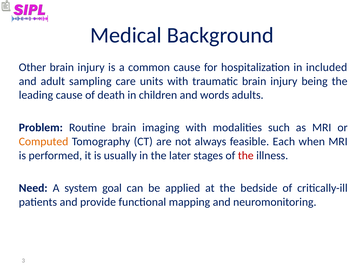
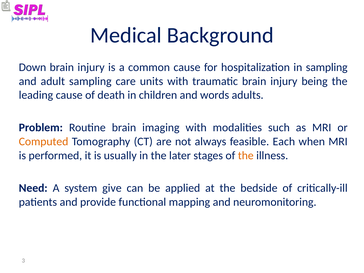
Other: Other -> Down (32, 67)
in included: included -> sampling (327, 67)
the colour: red -> orange (246, 156)
goal: goal -> give (112, 188)
